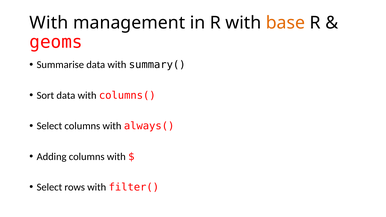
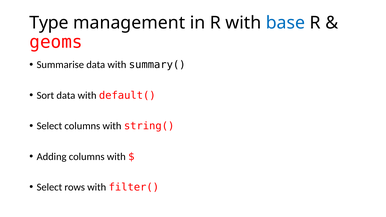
With: With -> Type (49, 23)
base colour: orange -> blue (285, 23)
columns(: columns( -> default( (127, 95)
always(: always( -> string( (149, 126)
